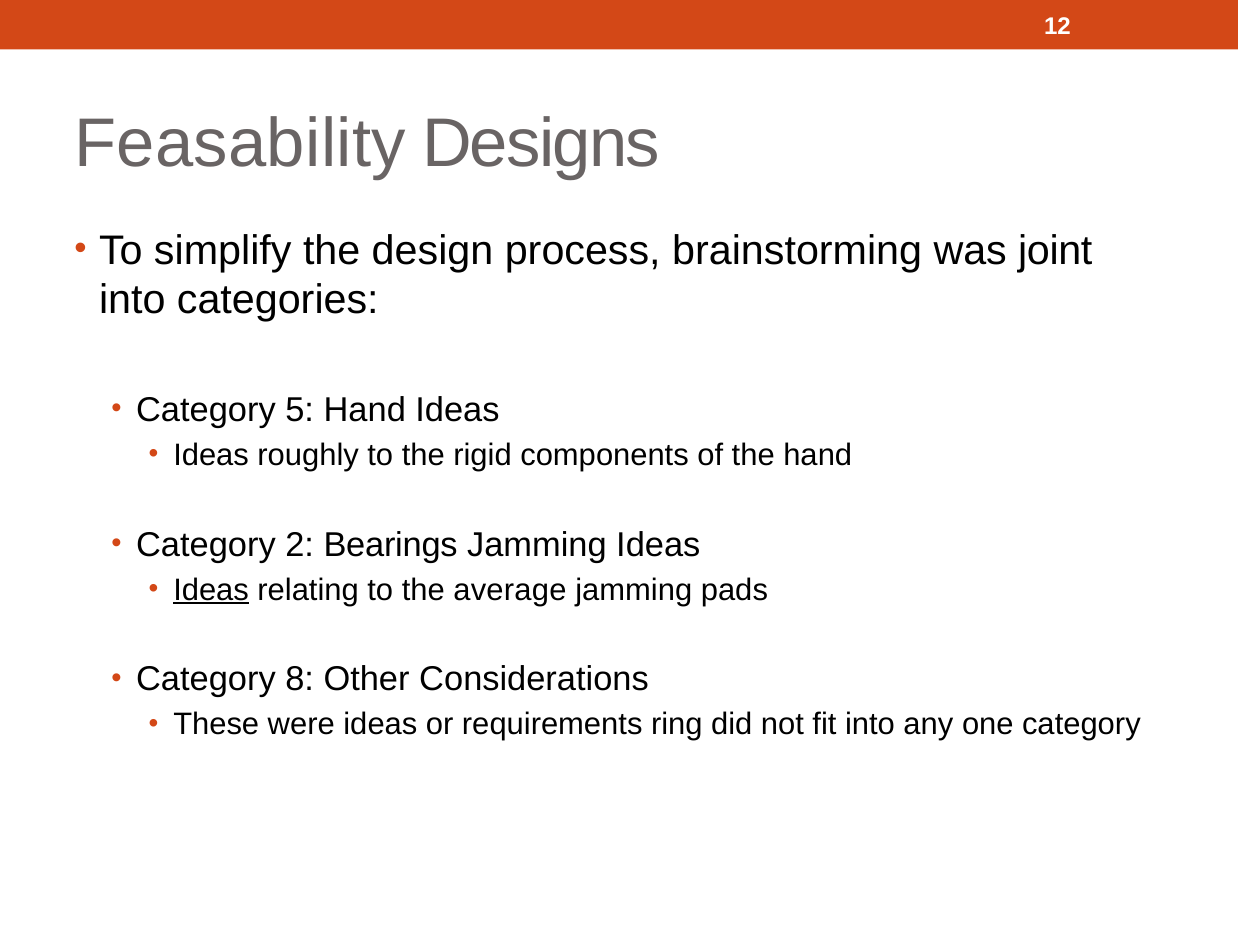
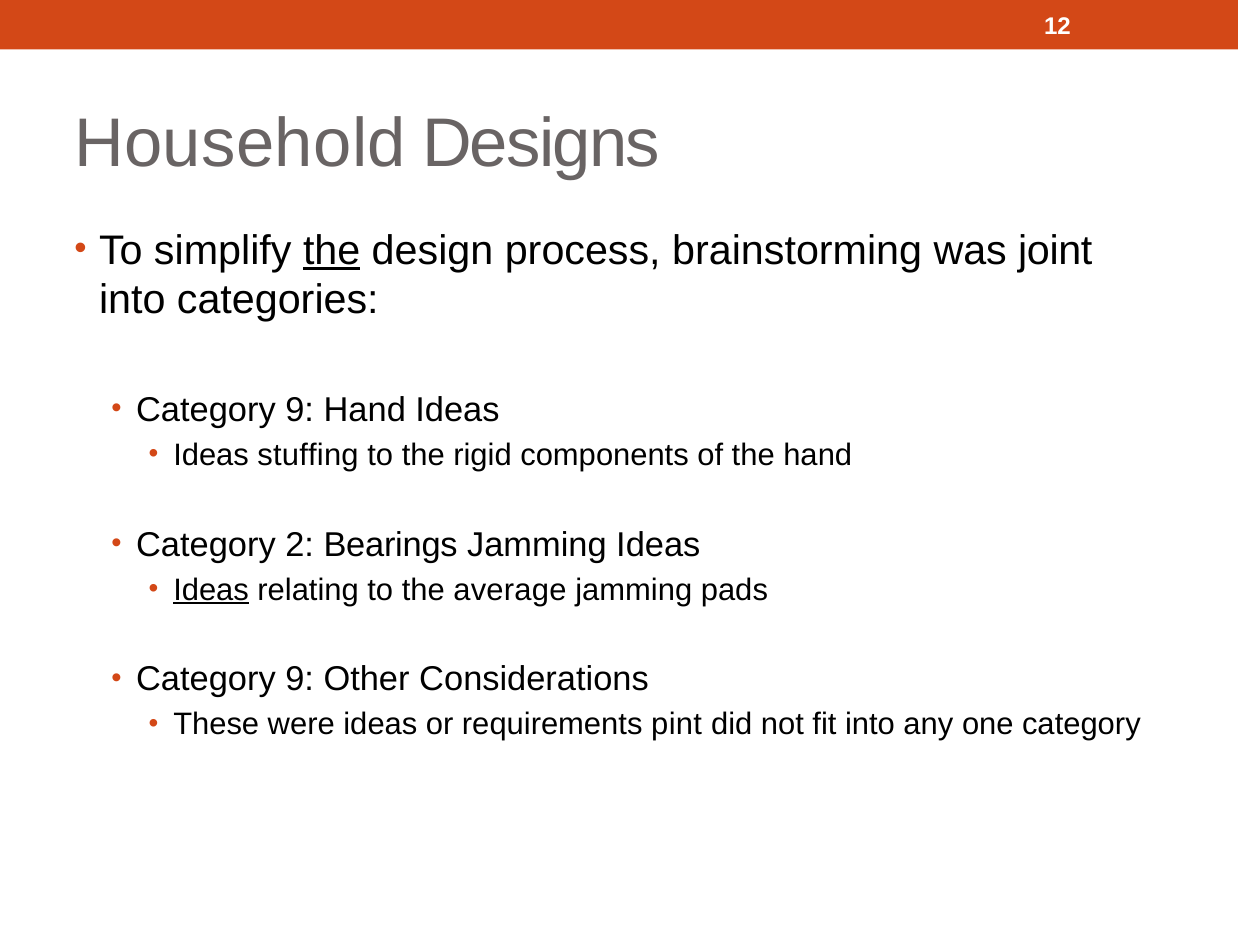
Feasability: Feasability -> Household (240, 144)
the underline: none -> present (332, 250)
5: 5 -> 9 (300, 410)
roughly: roughly -> stuffing (308, 455)
8: 8 -> 9 (300, 679)
ring: ring -> pint (677, 724)
